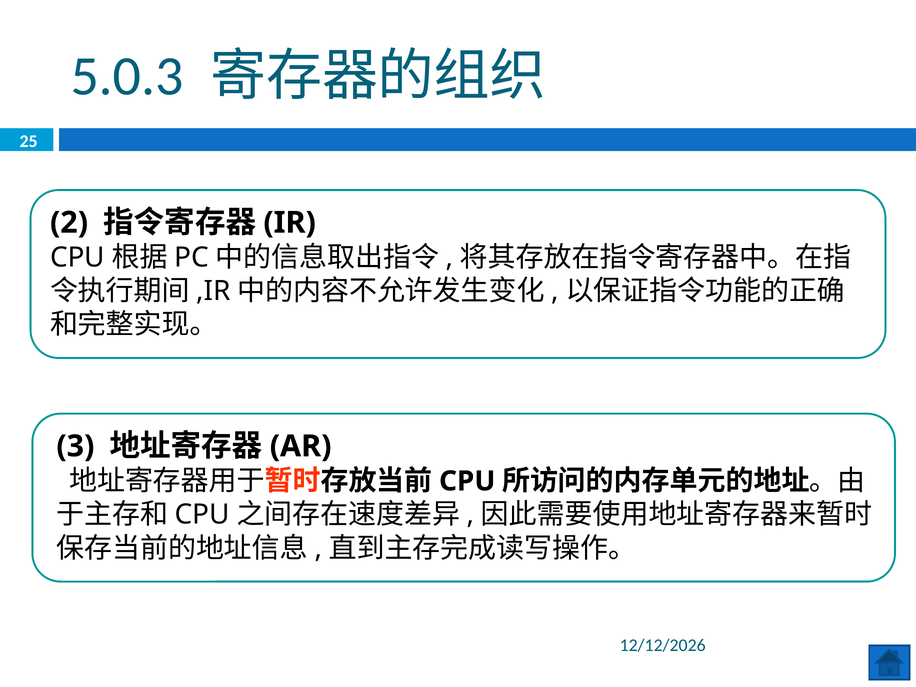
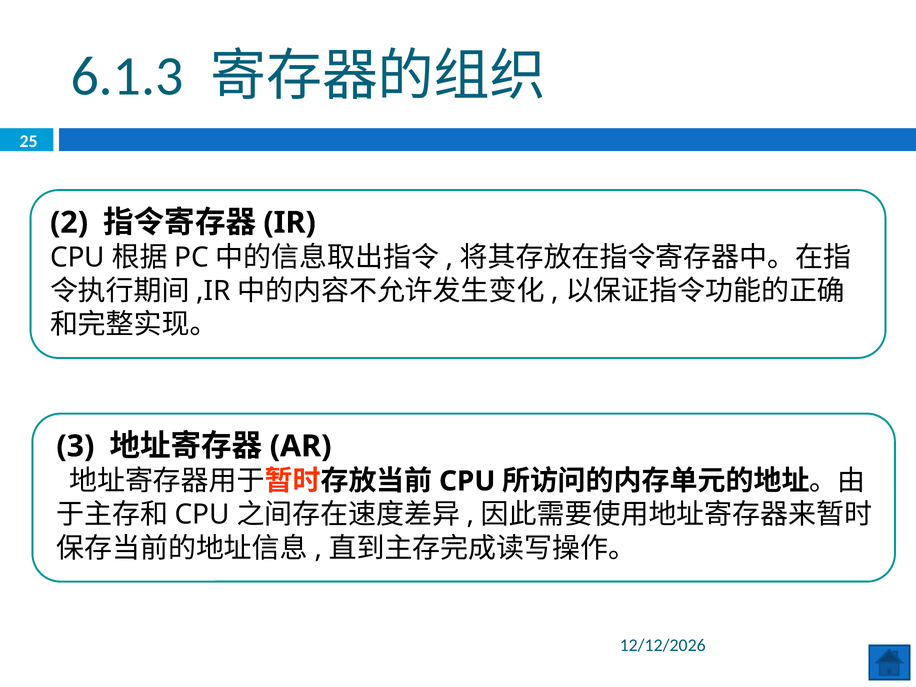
5.0.3: 5.0.3 -> 6.1.3 (127, 76)
